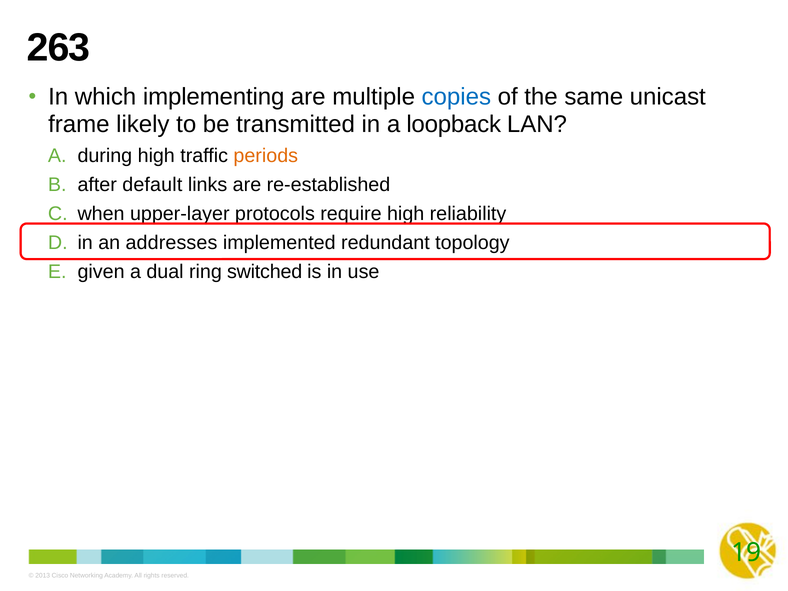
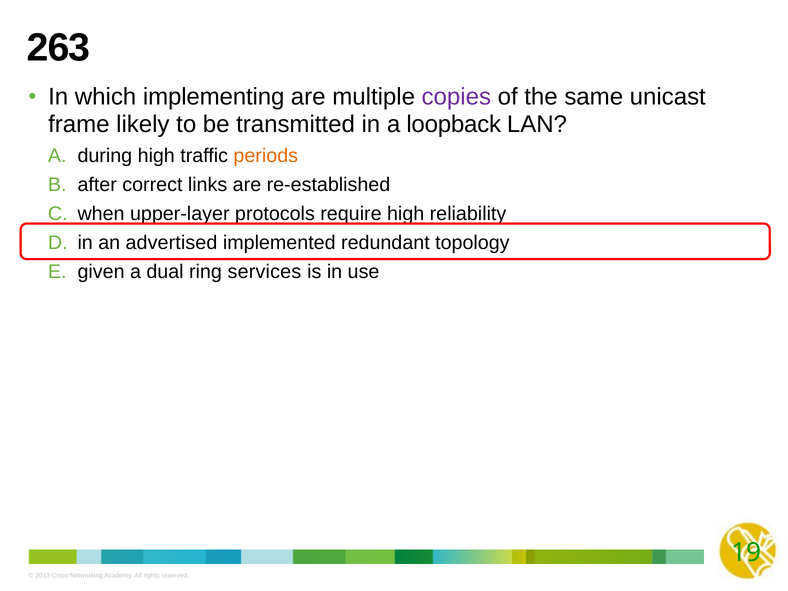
copies colour: blue -> purple (456, 97)
default: default -> correct (152, 185)
addresses: addresses -> advertised (171, 243)
switched: switched -> services (264, 272)
